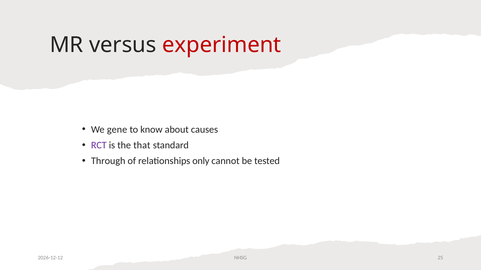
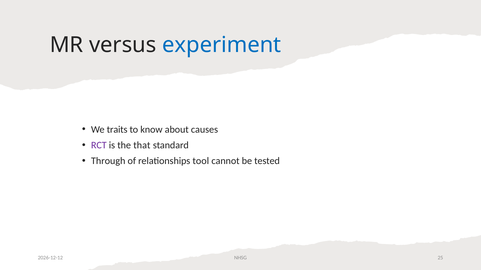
experiment colour: red -> blue (222, 45)
gene: gene -> traits (117, 130)
only: only -> tool (201, 161)
